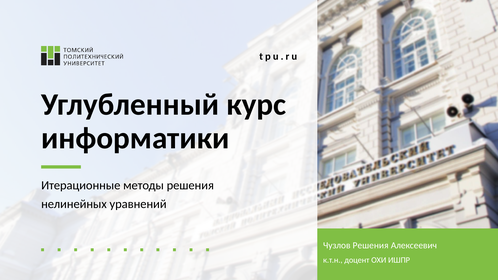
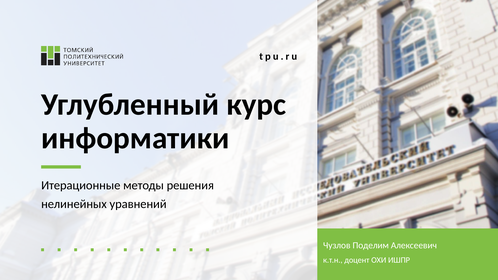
Чузлов Решения: Решения -> Поделим (371, 246)
